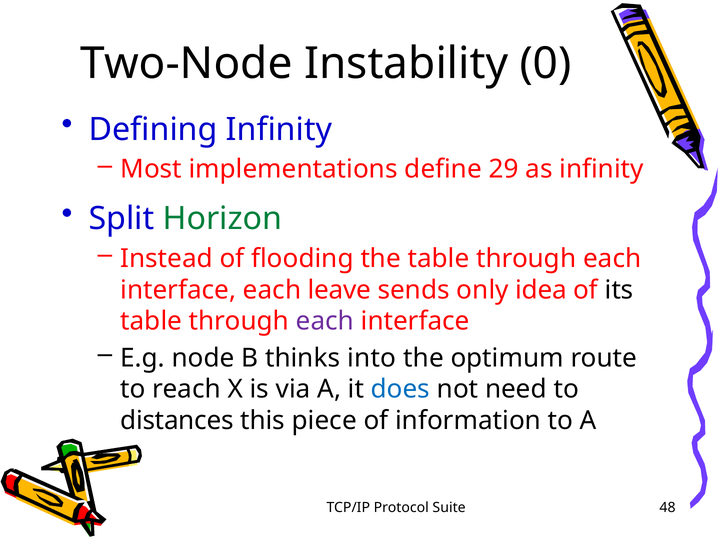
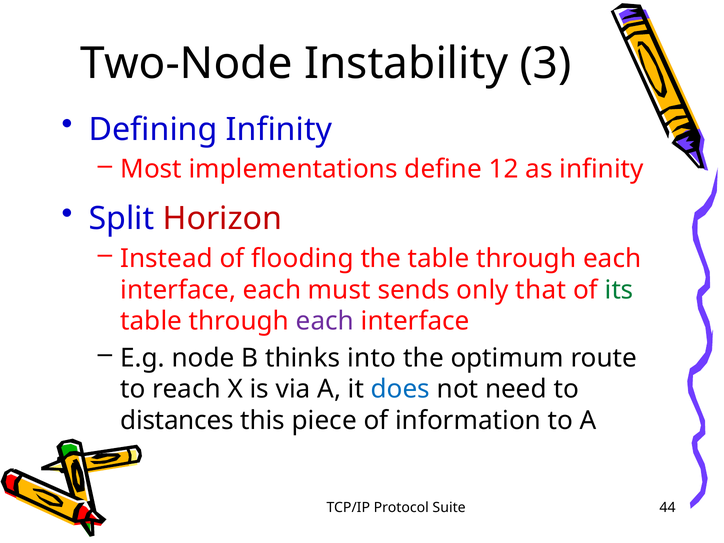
0: 0 -> 3 (546, 63)
29: 29 -> 12 (504, 169)
Horizon colour: green -> red (222, 219)
leave: leave -> must (339, 290)
idea: idea -> that (541, 290)
its colour: black -> green (619, 290)
48: 48 -> 44 (668, 508)
